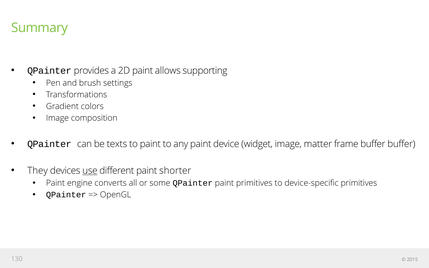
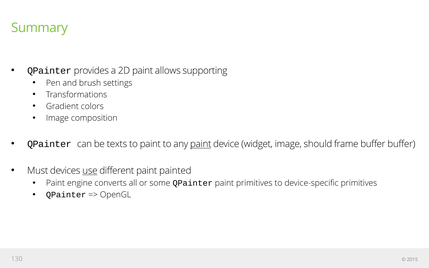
paint underline: none -> present (201, 144)
matter: matter -> should (318, 144)
They: They -> Must (38, 171)
shorter: shorter -> painted (175, 171)
